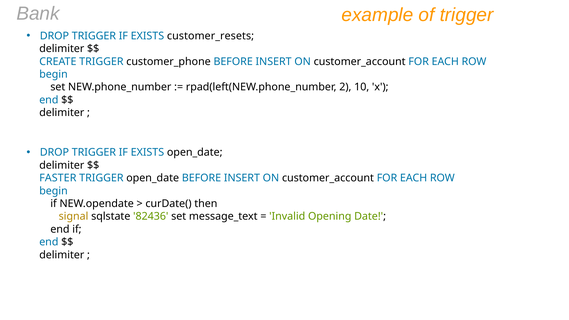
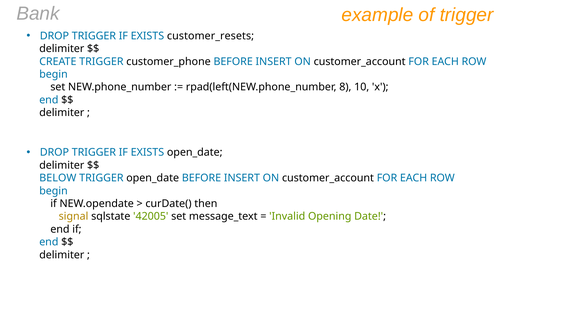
2: 2 -> 8 (345, 87)
FASTER: FASTER -> BELOW (58, 178)
82436: 82436 -> 42005 (151, 216)
